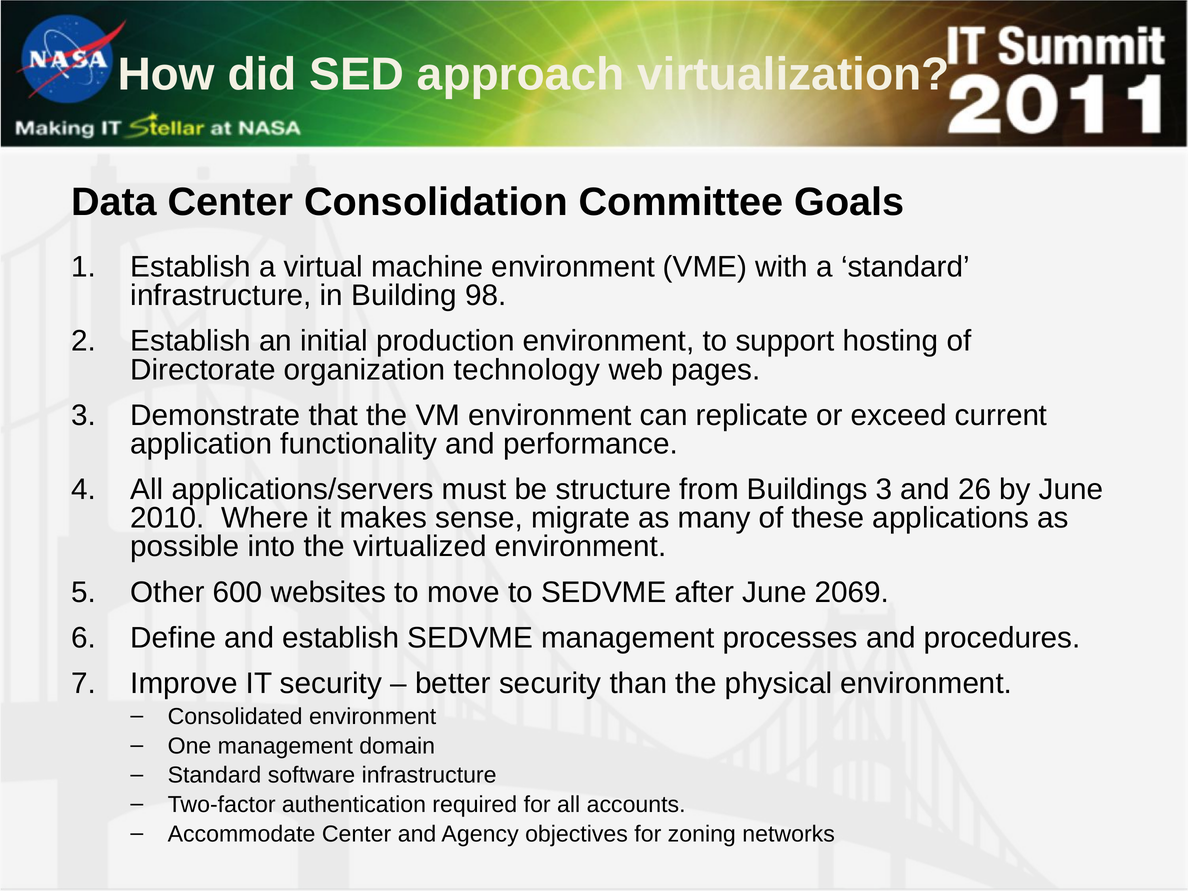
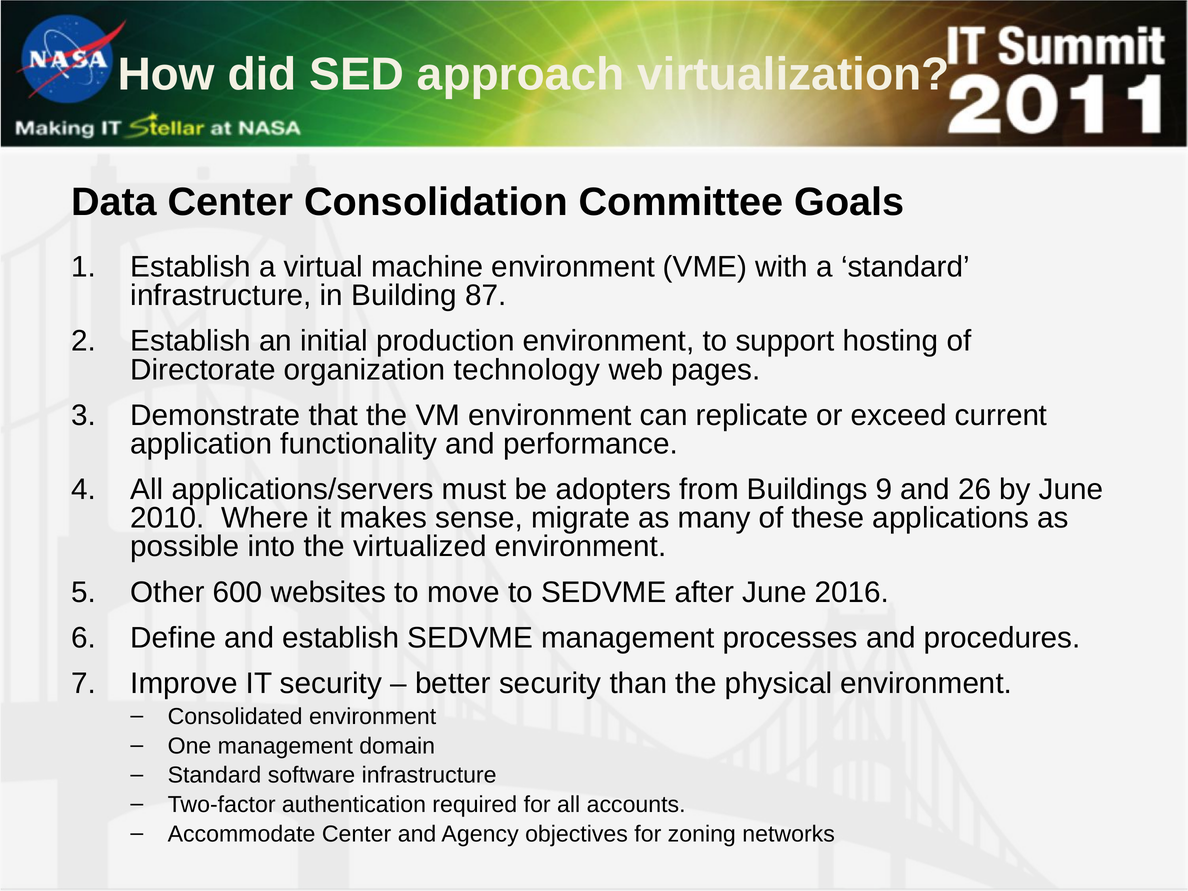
98: 98 -> 87 (486, 296)
structure: structure -> adopters (613, 490)
Buildings 3: 3 -> 9 (884, 490)
2069: 2069 -> 2016 (852, 592)
